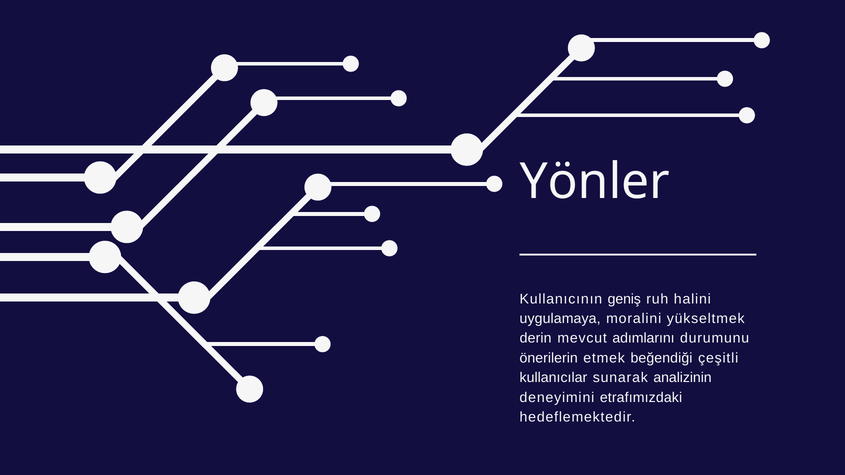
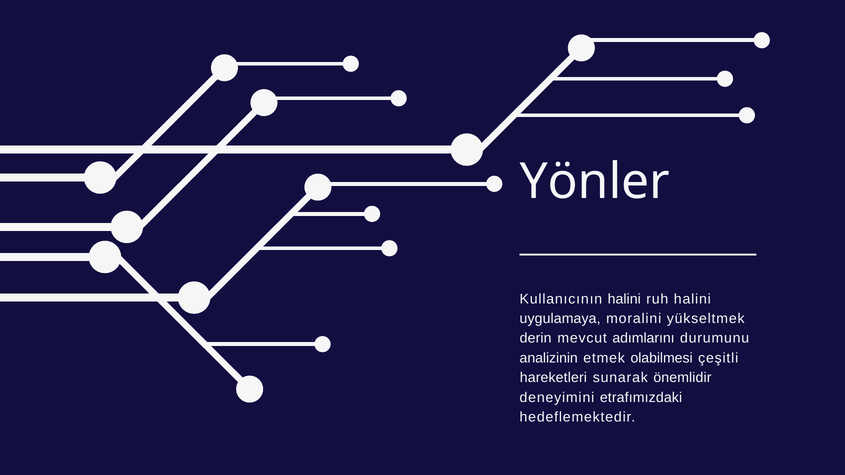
Kullanıcının geniş: geniş -> halini (624, 299)
önerilerin: önerilerin -> analizinin (549, 358)
beğendiği: beğendiği -> olabilmesi (662, 358)
kullanıcılar: kullanıcılar -> hareketleri (553, 378)
analizinin: analizinin -> önemlidir (682, 378)
